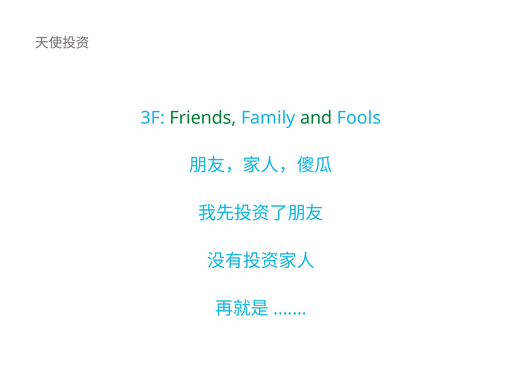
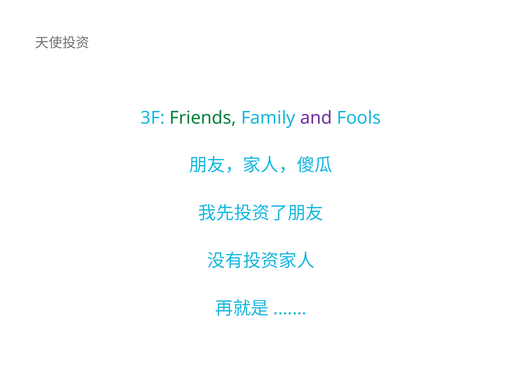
and colour: green -> purple (316, 118)
